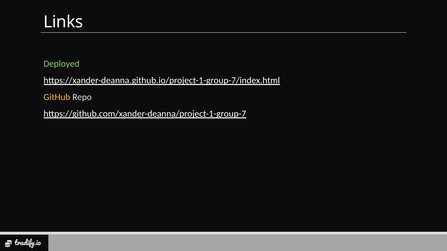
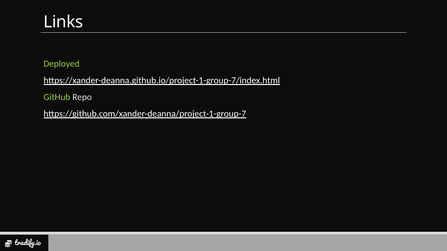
GitHub colour: yellow -> light green (57, 97)
